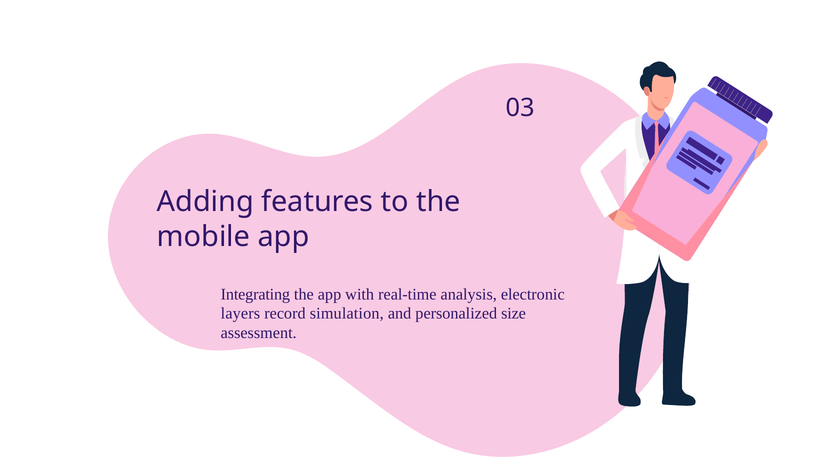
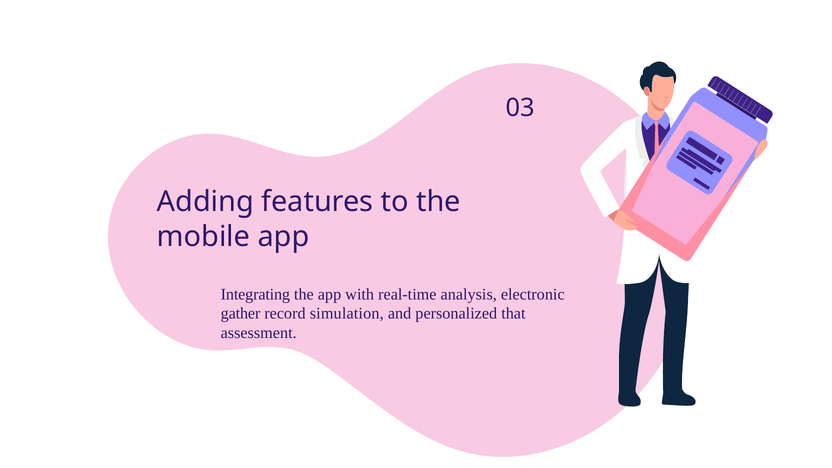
layers: layers -> gather (241, 314)
size: size -> that (513, 314)
